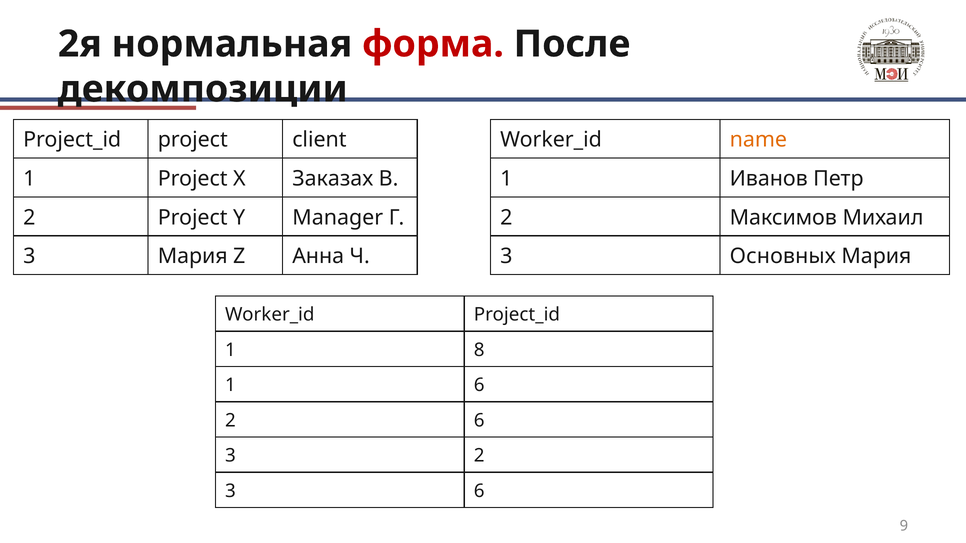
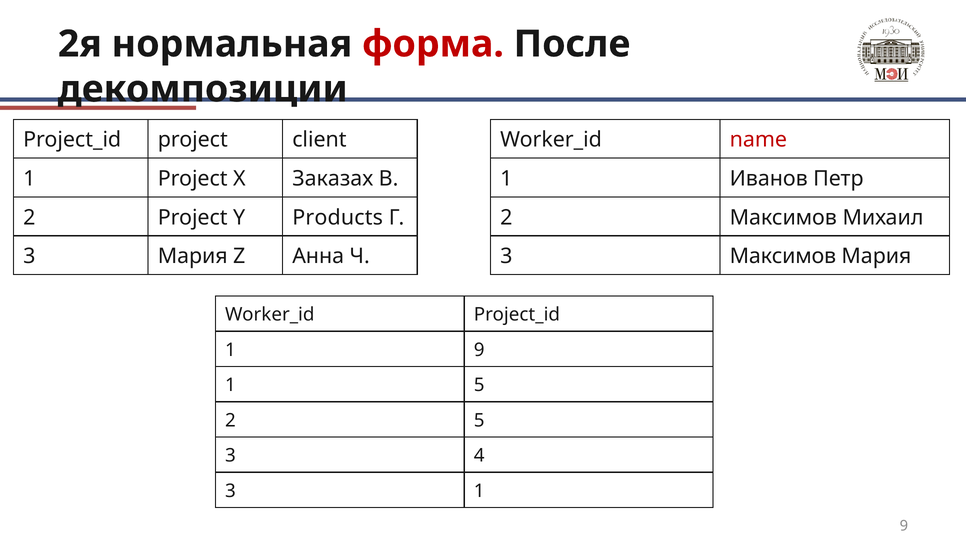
name colour: orange -> red (758, 140)
Manager: Manager -> Products (338, 218)
3 Основных: Основных -> Максимов (783, 257)
1 8: 8 -> 9 (479, 350)
1 6: 6 -> 5 (479, 386)
2 6: 6 -> 5 (479, 421)
3 2: 2 -> 4 (479, 456)
3 6: 6 -> 1 (479, 491)
